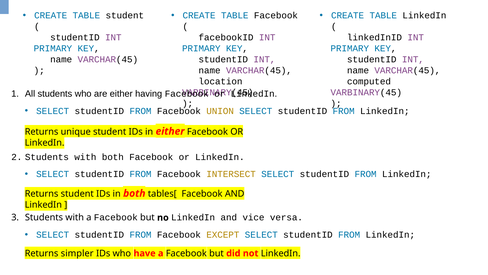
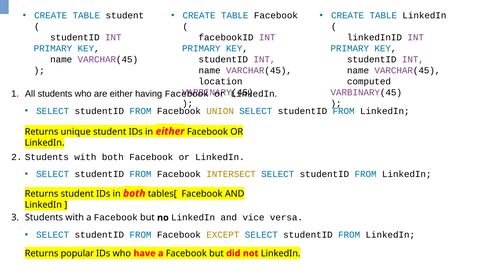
simpler: simpler -> popular (77, 253)
